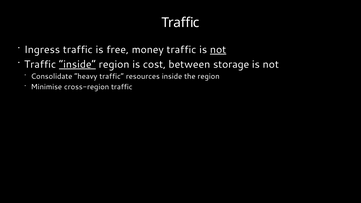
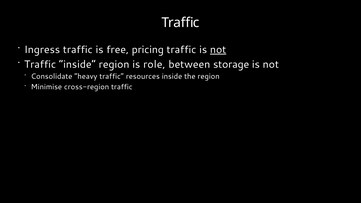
money: money -> pricing (148, 50)
inside underline: present -> none (77, 64)
cost: cost -> role (154, 64)
